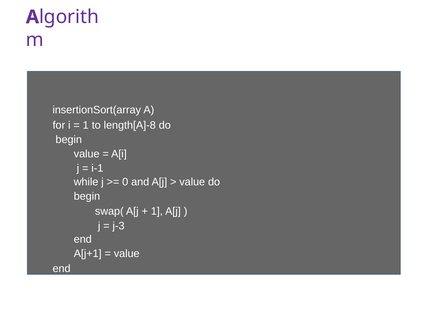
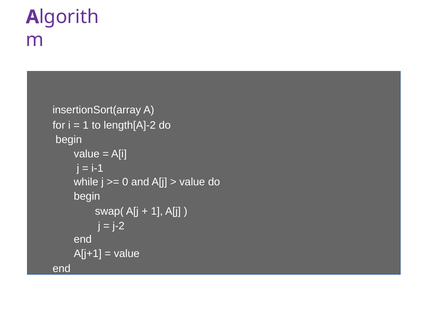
length[A]-8: length[A]-8 -> length[A]-2 (130, 125)
j-3: j-3 -> j-2 (119, 226)
